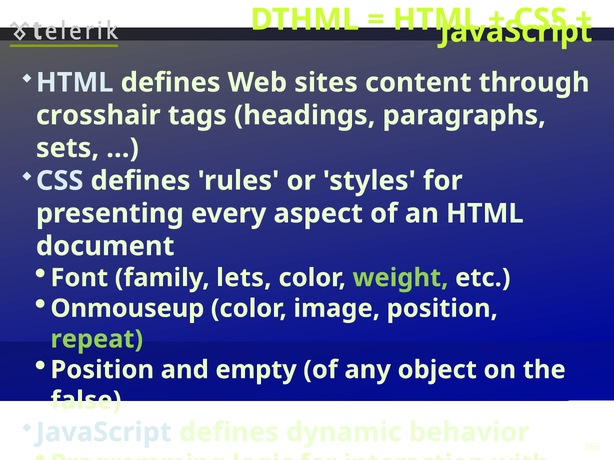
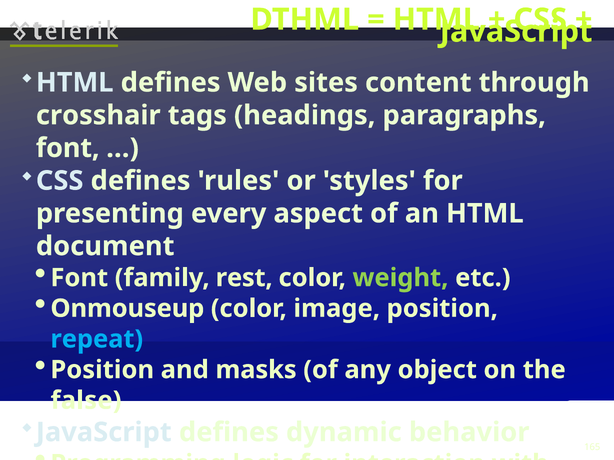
sets: sets -> font (68, 148)
lets: lets -> rest (244, 278)
repeat colour: light green -> light blue (97, 339)
empty: empty -> masks (256, 370)
